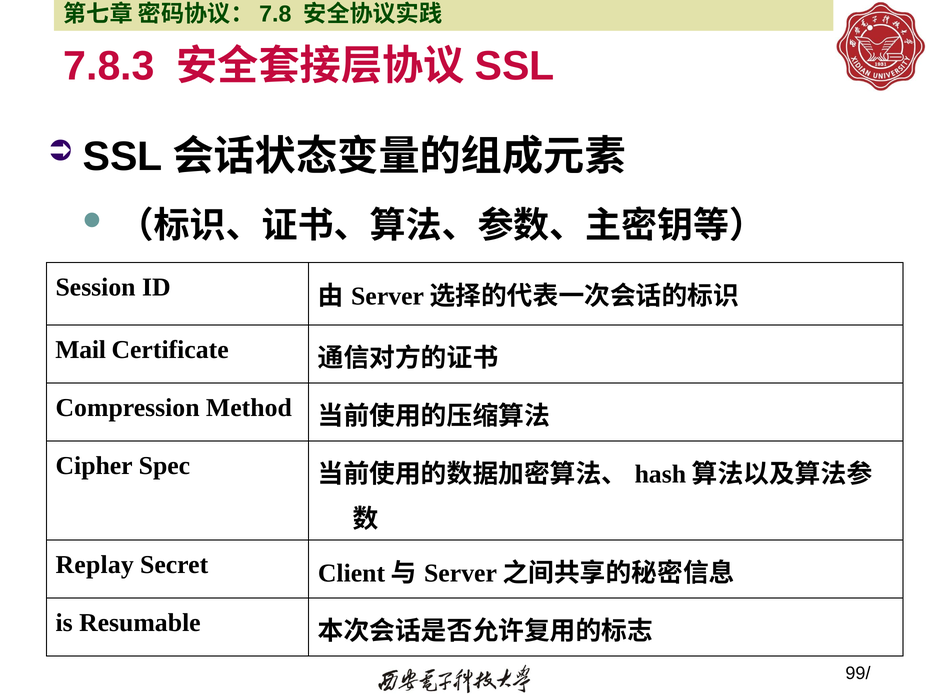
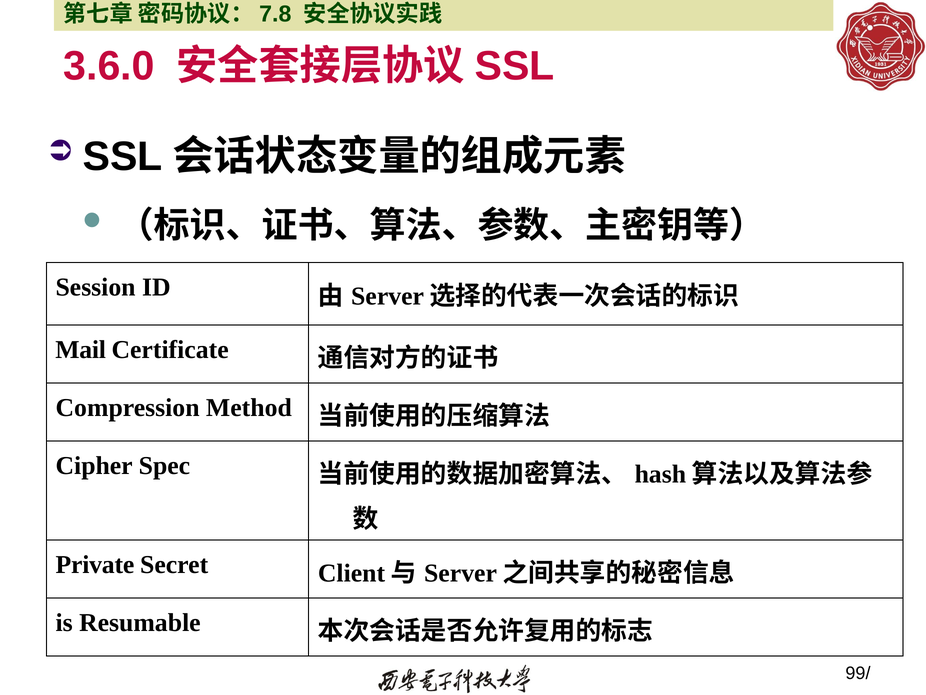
7.8.3: 7.8.3 -> 3.6.0 (109, 66)
Replay: Replay -> Private (95, 564)
